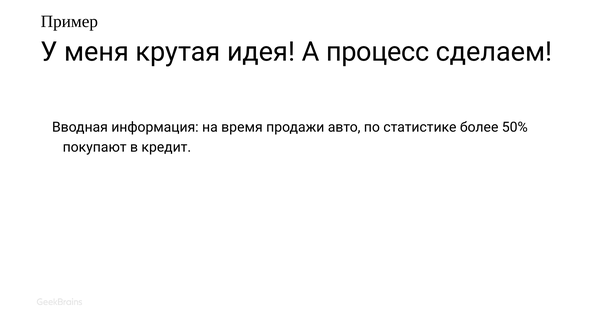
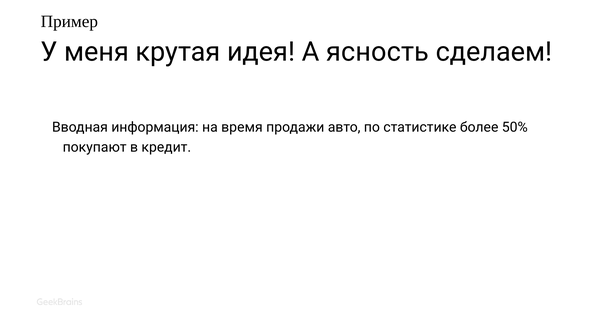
процесс: процесс -> ясность (377, 52)
